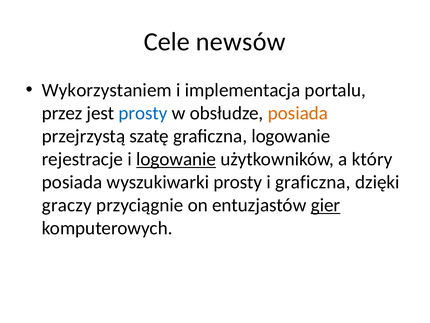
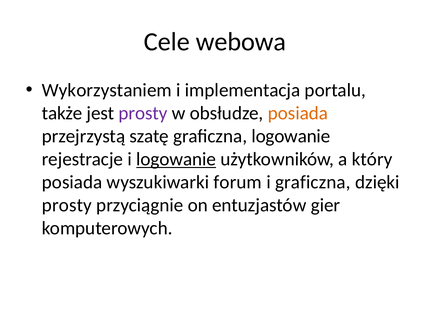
newsów: newsów -> webowa (241, 42)
przez: przez -> także (62, 113)
prosty colour: blue -> purple (143, 113)
wyszukiwarki prosty: prosty -> forum (238, 182)
graczy: graczy -> prosty (67, 205)
gier underline: present -> none (325, 205)
